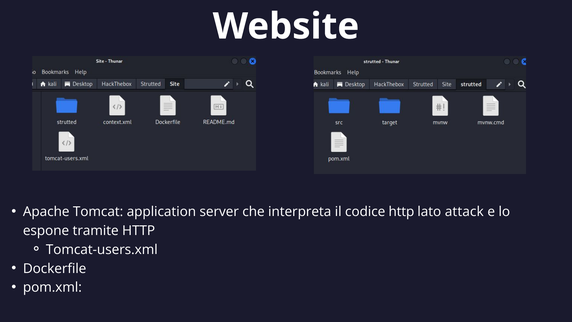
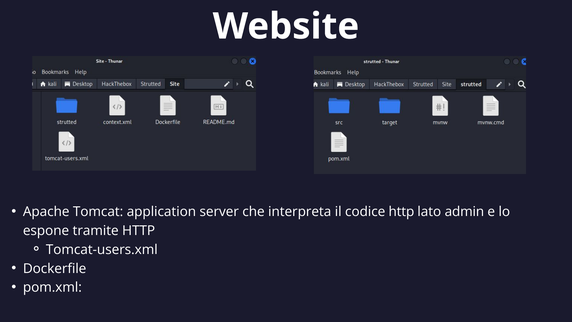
attack: attack -> admin (464, 212)
